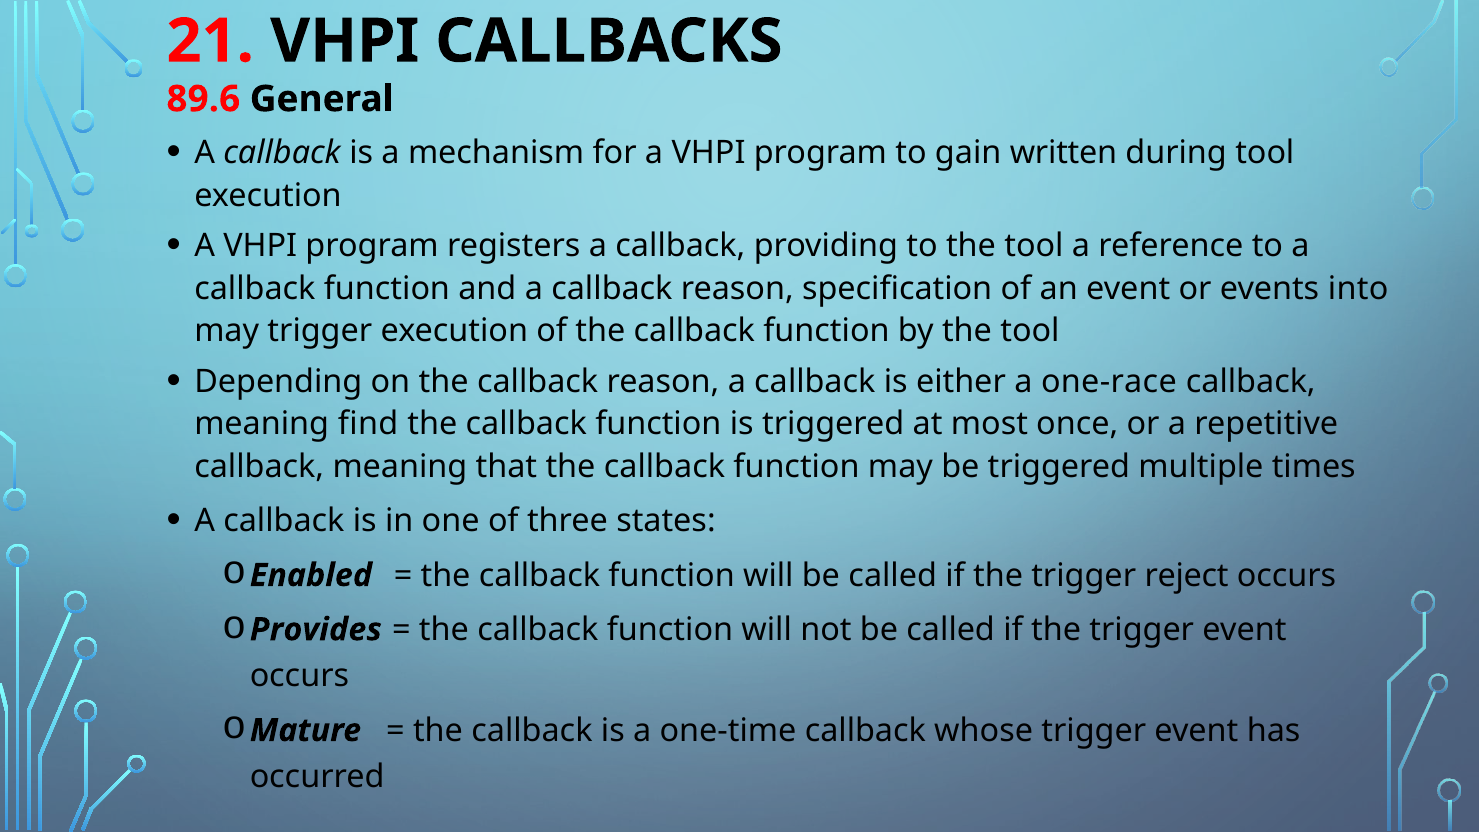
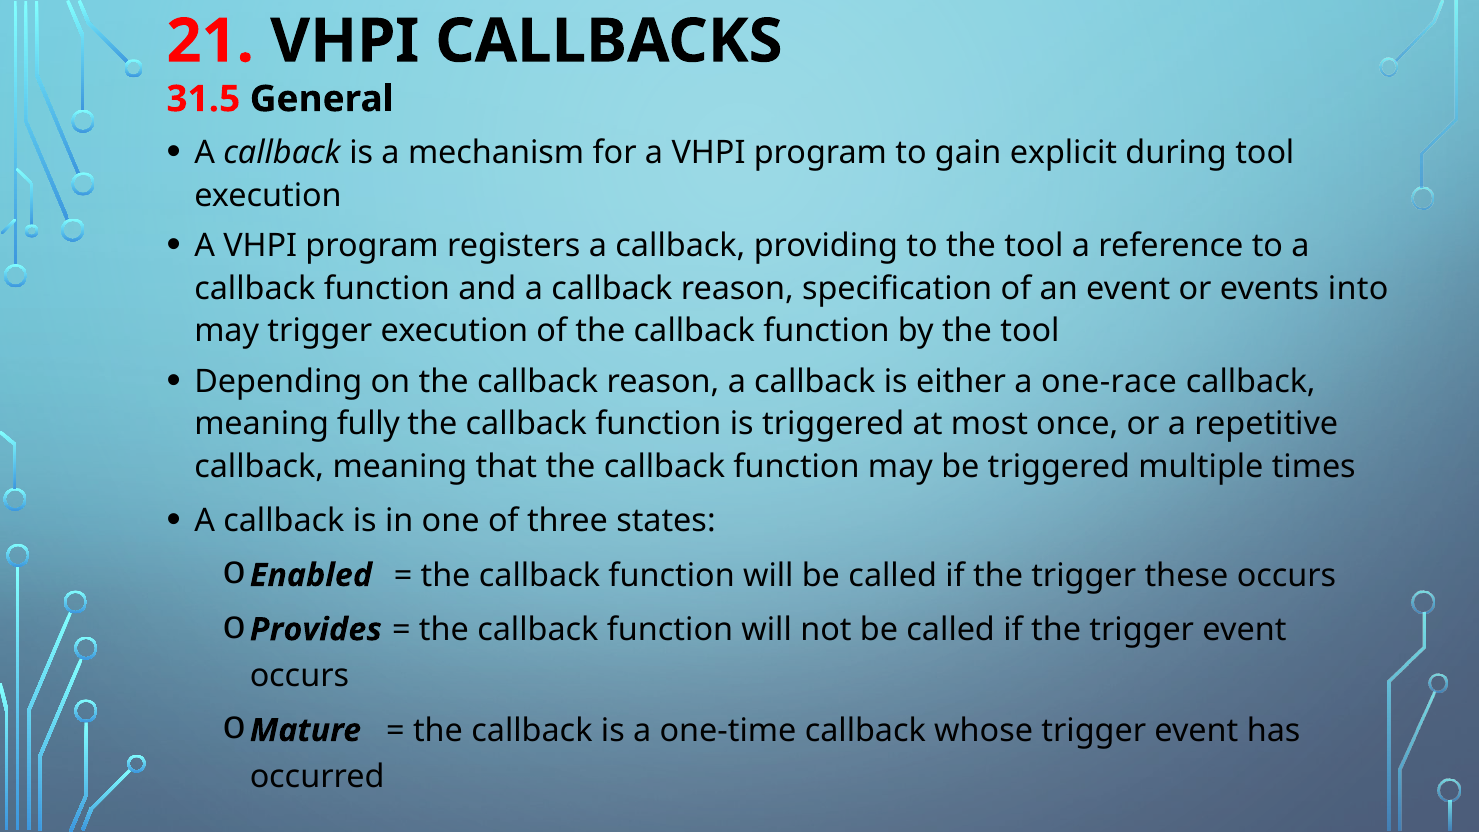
89.6: 89.6 -> 31.5 (203, 99)
written: written -> explicit (1063, 153)
find: find -> fully (368, 424)
reject: reject -> these (1186, 575)
